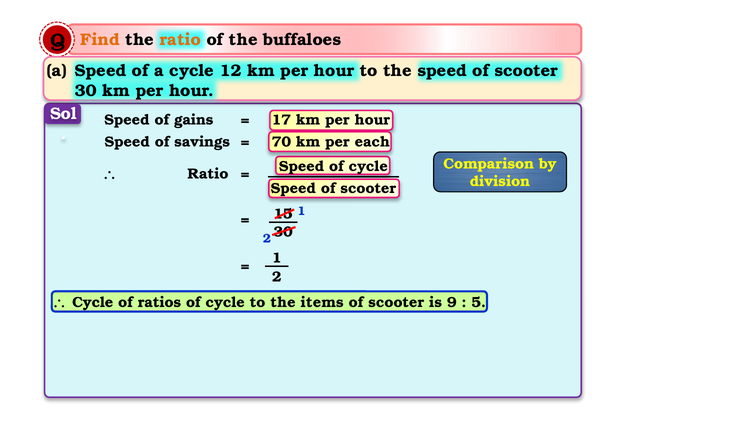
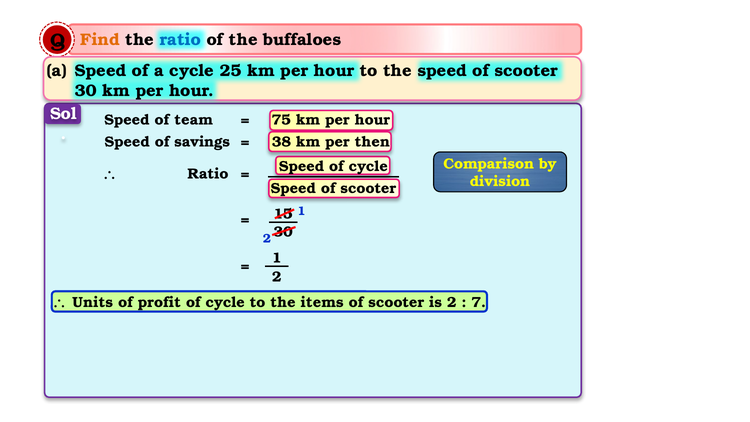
ratio colour: orange -> blue (180, 40)
12: 12 -> 25 (231, 71)
gains: gains -> team (194, 120)
17: 17 -> 75 (281, 120)
70: 70 -> 38 (281, 142)
each: each -> then (372, 142)
Cycle: Cycle -> Units (93, 302)
ratios: ratios -> profit (159, 302)
is 9: 9 -> 2 (452, 302)
5: 5 -> 7 (479, 302)
